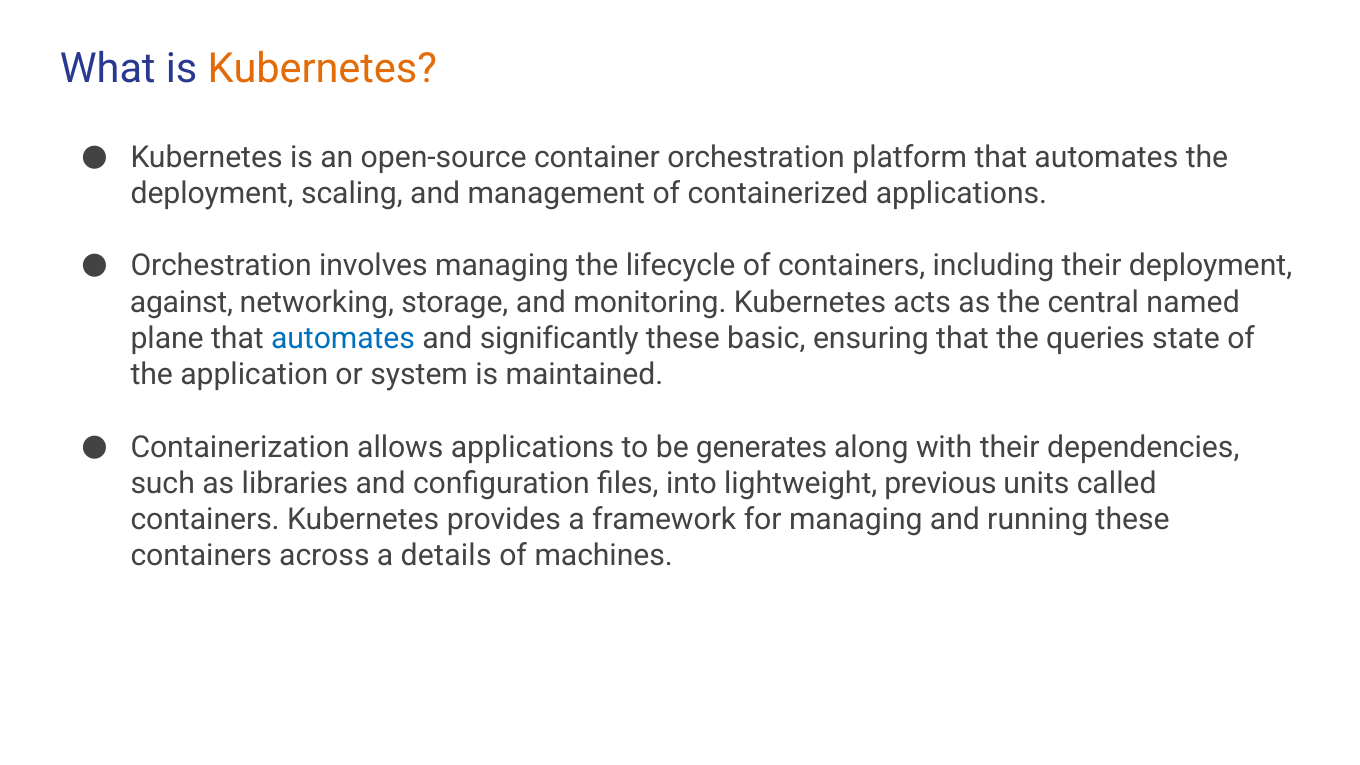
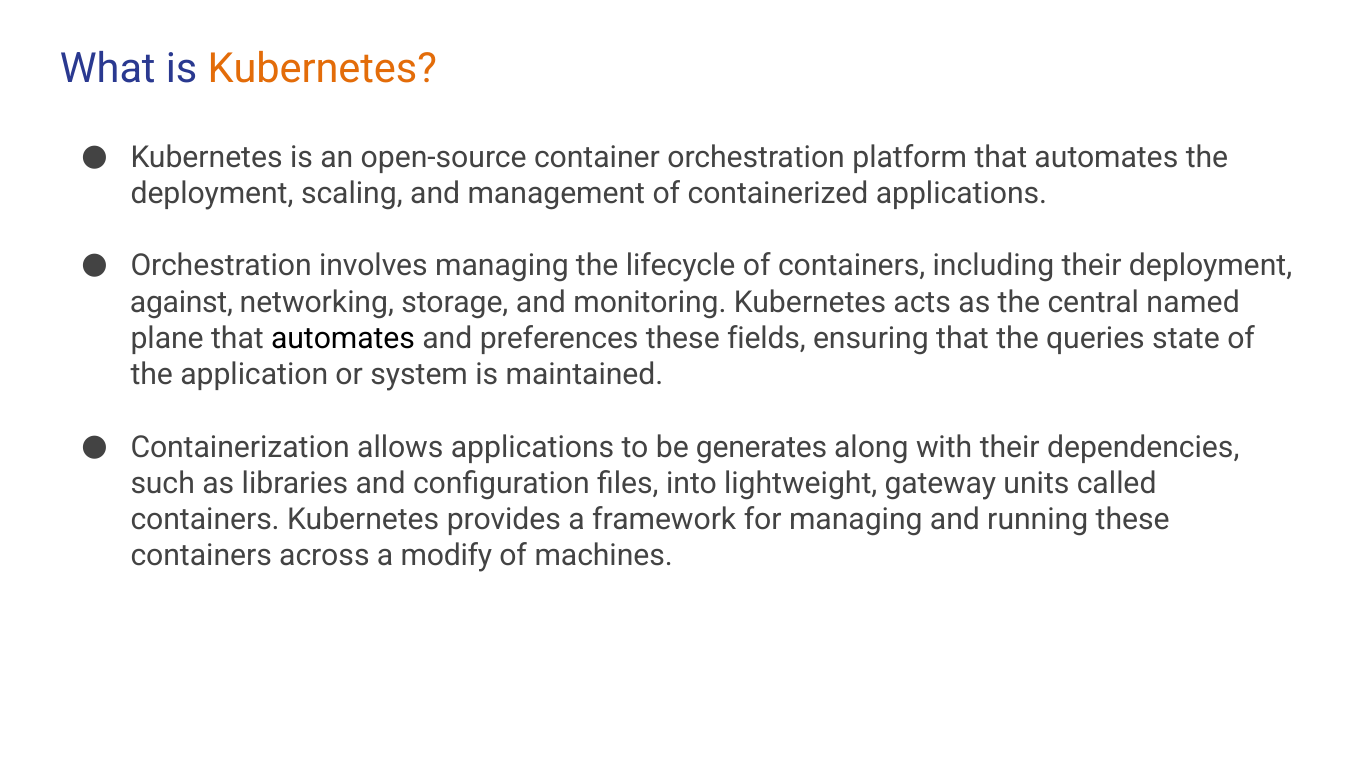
automates colour: blue -> black (343, 338)
significantly: significantly -> preferences (559, 338)
basic: basic -> fields (766, 338)
previous: previous -> gateway (940, 483)
details: details -> modify (446, 556)
